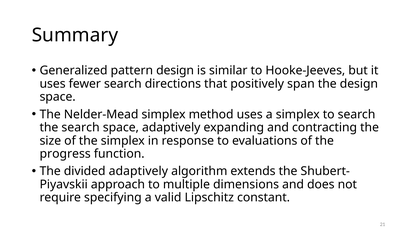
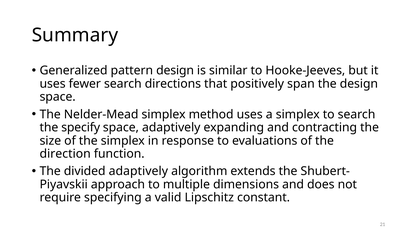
the search: search -> specify (81, 127)
progress: progress -> direction (65, 154)
